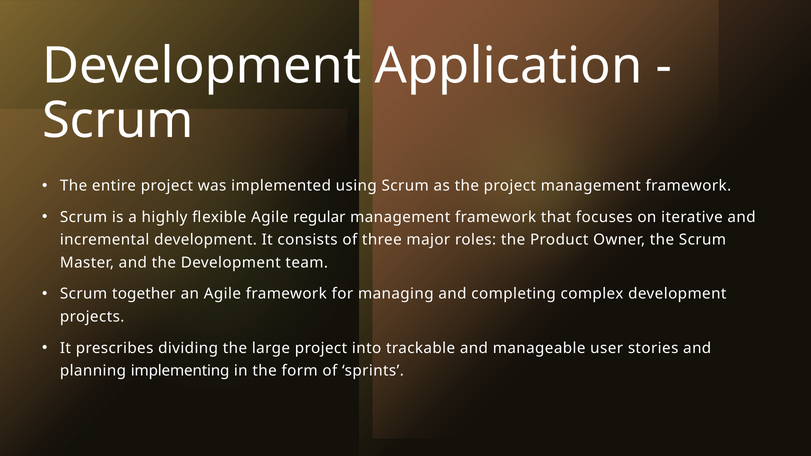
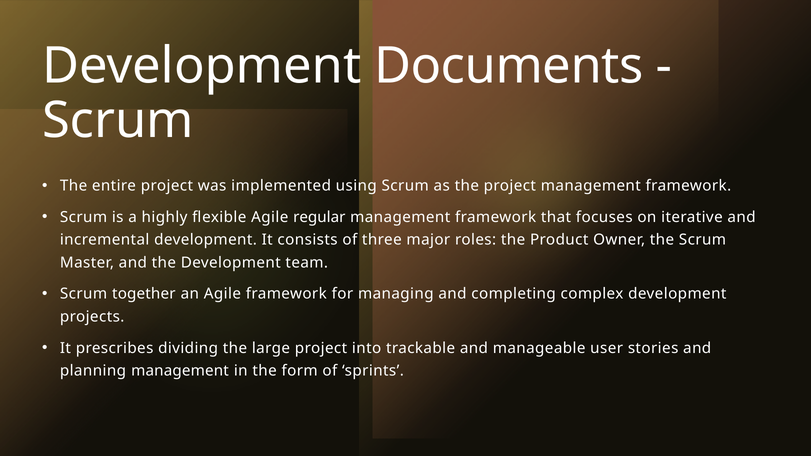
Application: Application -> Documents (509, 66)
planning implementing: implementing -> management (180, 371)
